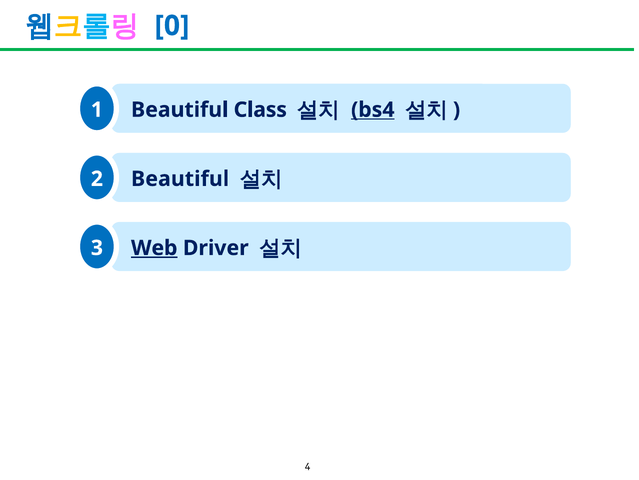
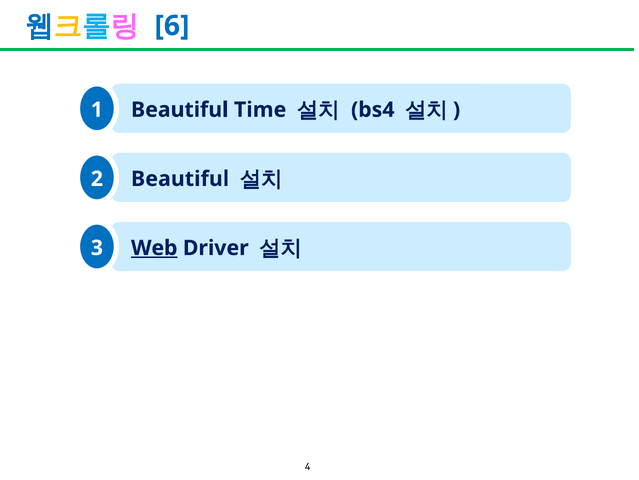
0: 0 -> 6 (172, 26)
Class: Class -> Time (260, 110)
bs4 underline: present -> none (373, 110)
